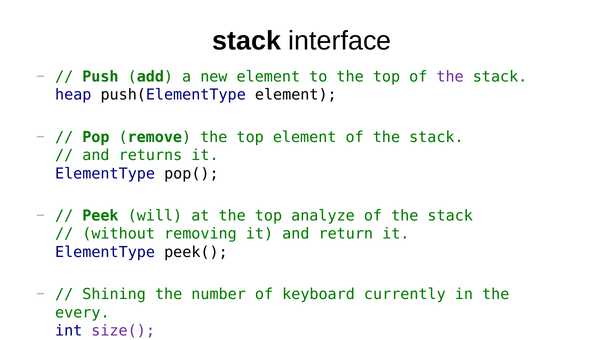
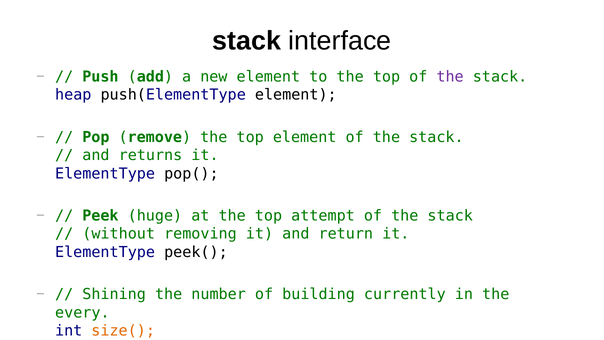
will: will -> huge (155, 216)
analyze: analyze -> attempt (323, 216)
keyboard: keyboard -> building (319, 294)
size( colour: purple -> orange (123, 330)
